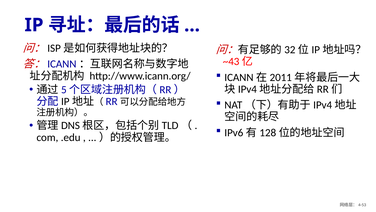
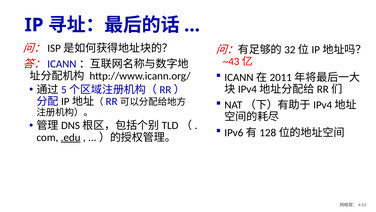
.edu underline: none -> present (71, 137)
